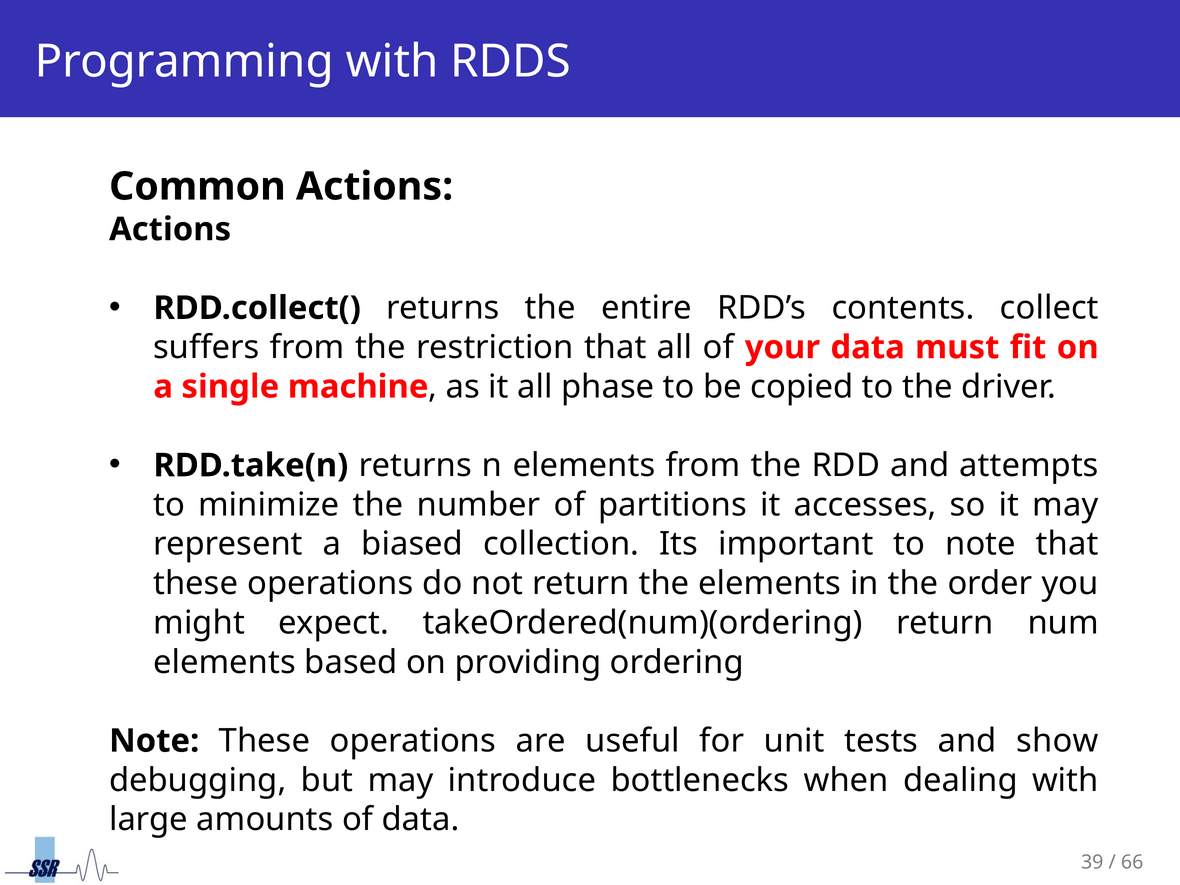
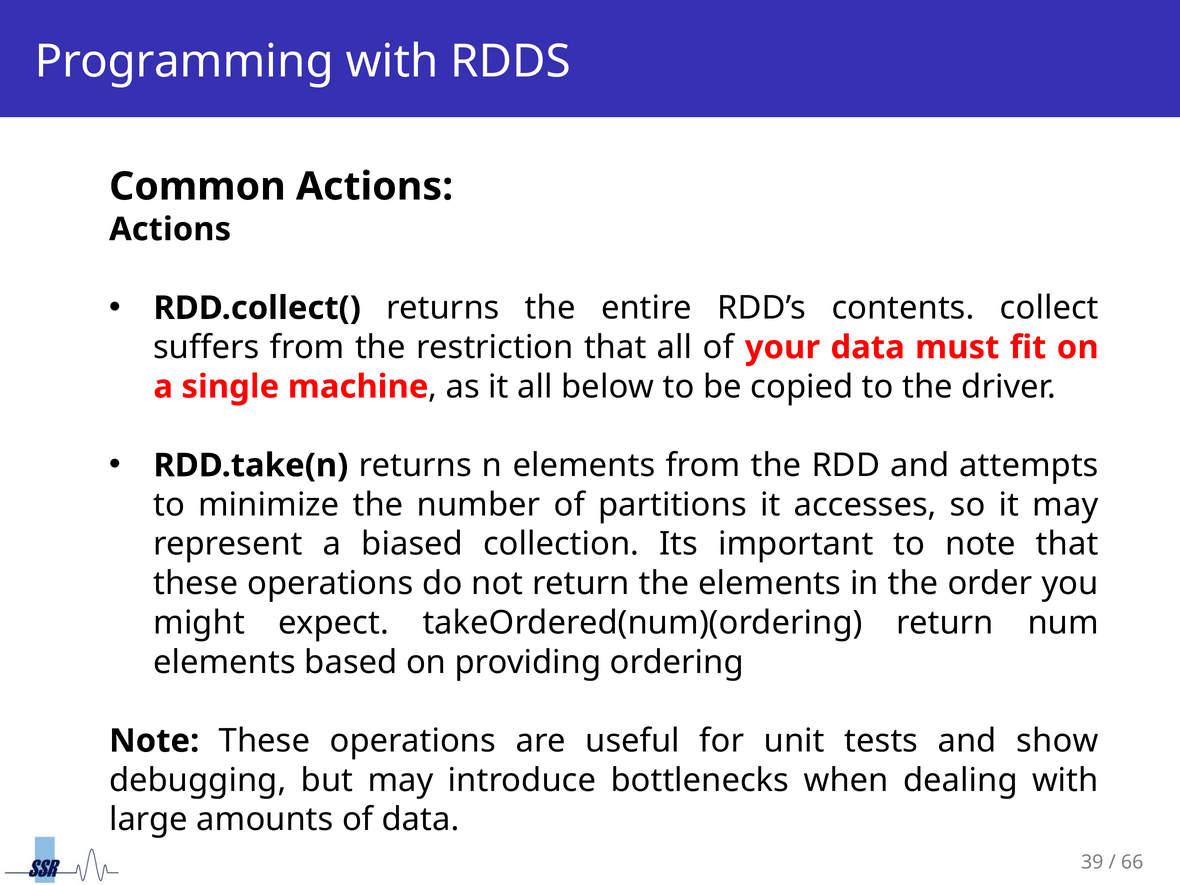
phase: phase -> below (608, 387)
